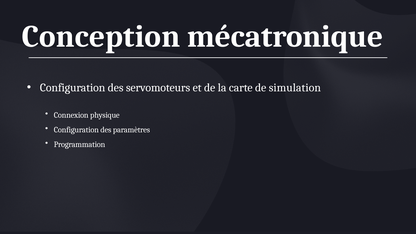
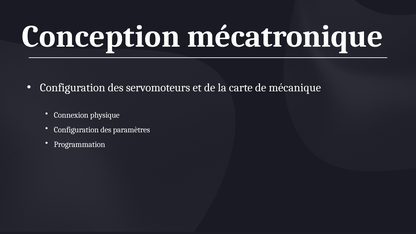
simulation: simulation -> mécanique (295, 88)
